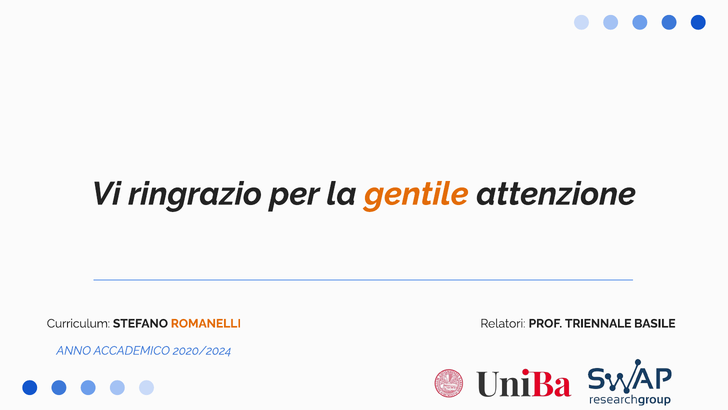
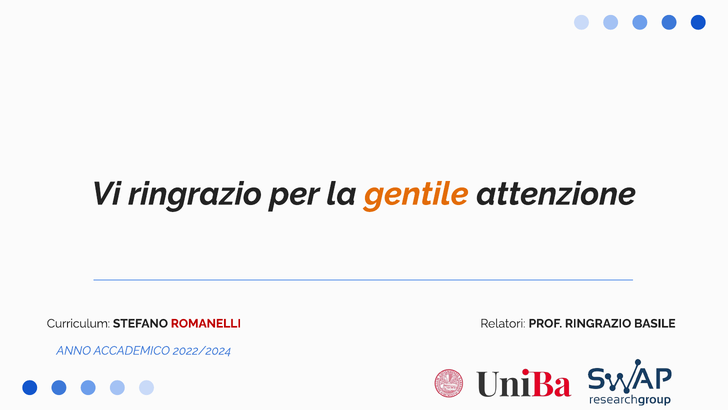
ROMANELLI colour: orange -> red (206, 323)
PROF TRIENNALE: TRIENNALE -> RINGRAZIO (598, 323)
2020/2024: 2020/2024 -> 2022/2024 (202, 350)
